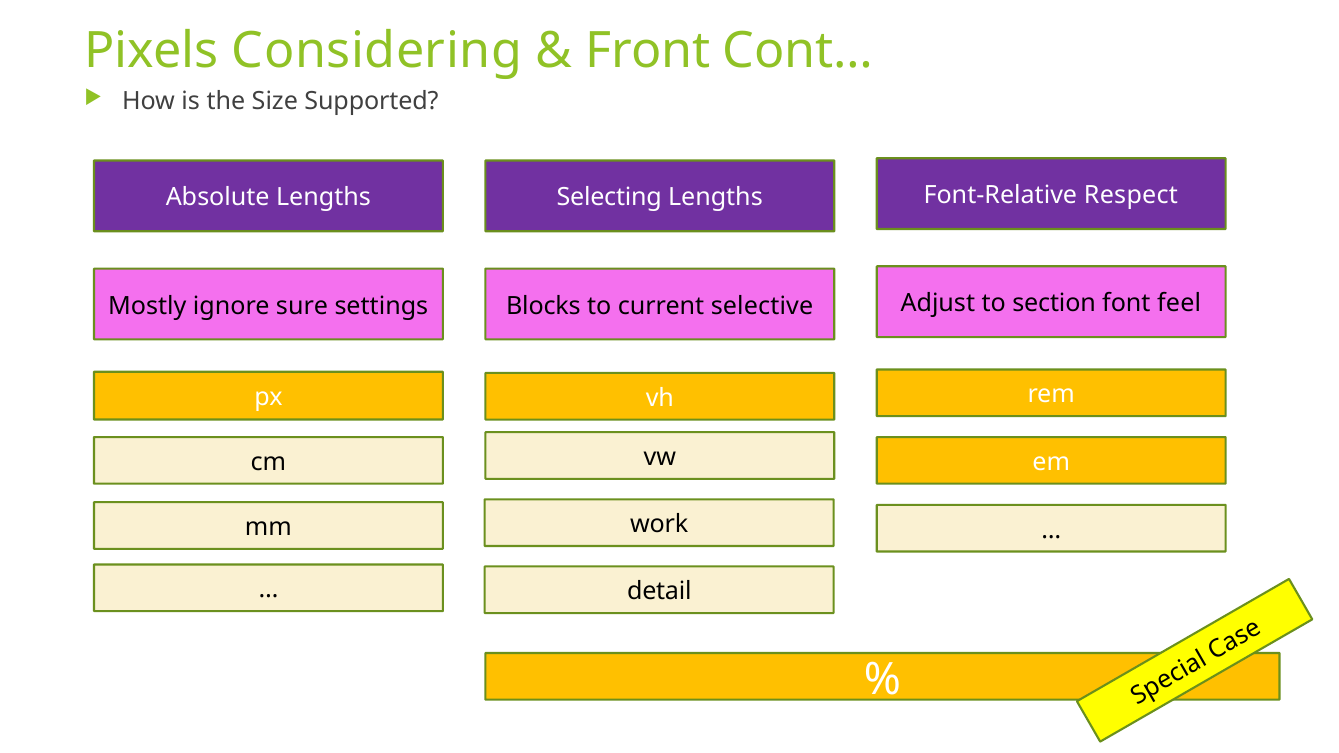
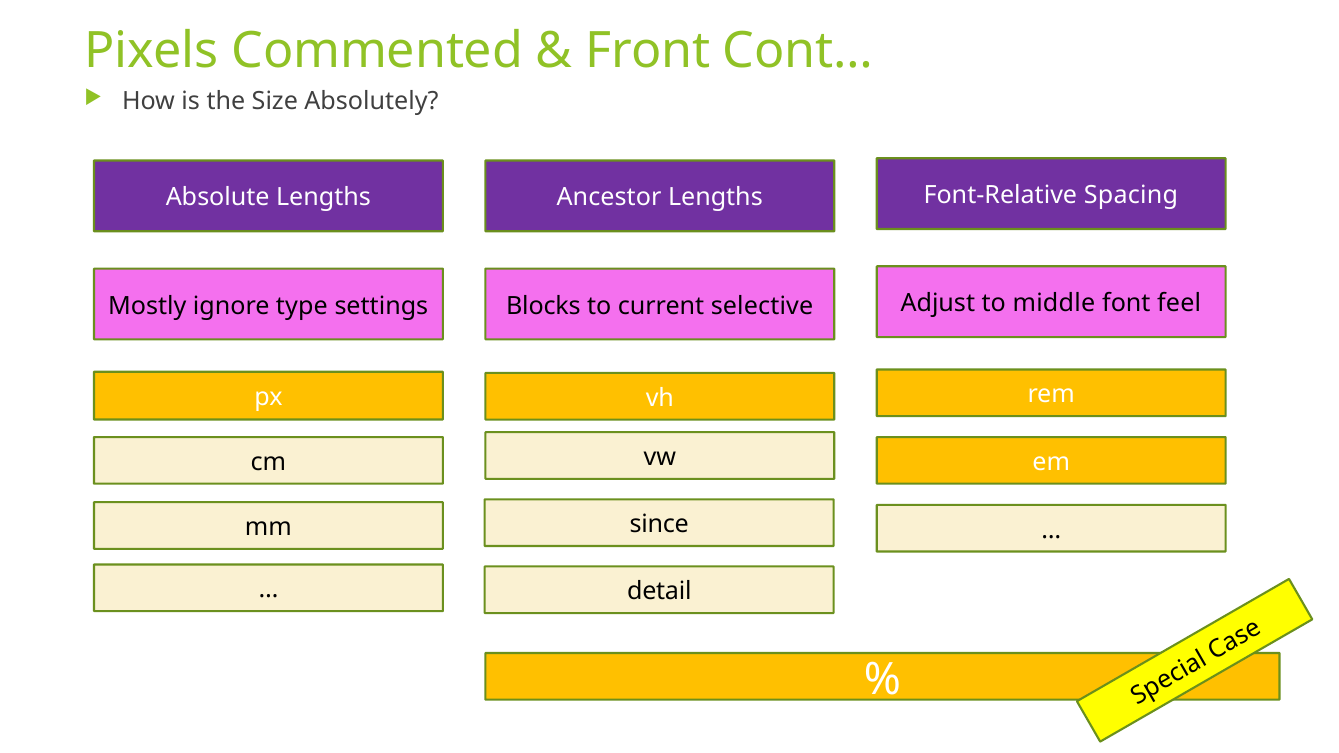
Considering: Considering -> Commented (377, 51)
Supported: Supported -> Absolutely (371, 102)
Selecting: Selecting -> Ancestor (609, 198)
Respect: Respect -> Spacing (1131, 195)
sure: sure -> type (302, 306)
section: section -> middle (1054, 304)
work: work -> since (659, 525)
